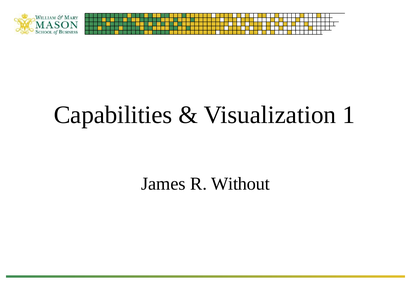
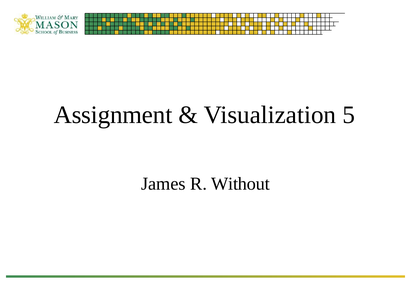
Capabilities: Capabilities -> Assignment (113, 115)
1: 1 -> 5 (349, 115)
